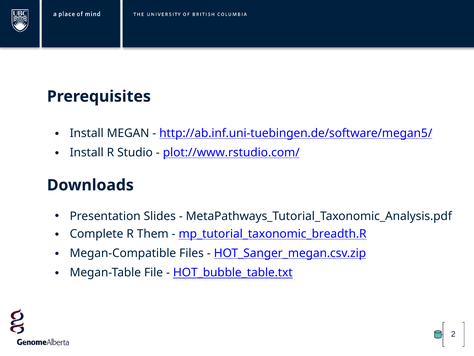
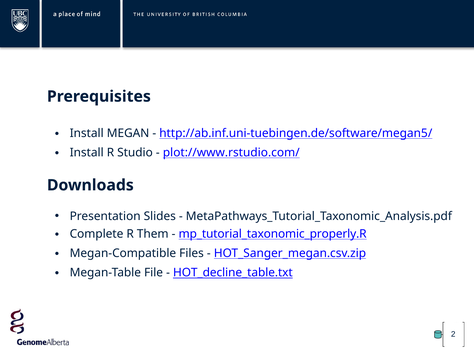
mp_tutorial_taxonomic_breadth.R: mp_tutorial_taxonomic_breadth.R -> mp_tutorial_taxonomic_properly.R (273, 233)
HOT_bubble_table.txt: HOT_bubble_table.txt -> HOT_decline_table.txt (233, 272)
